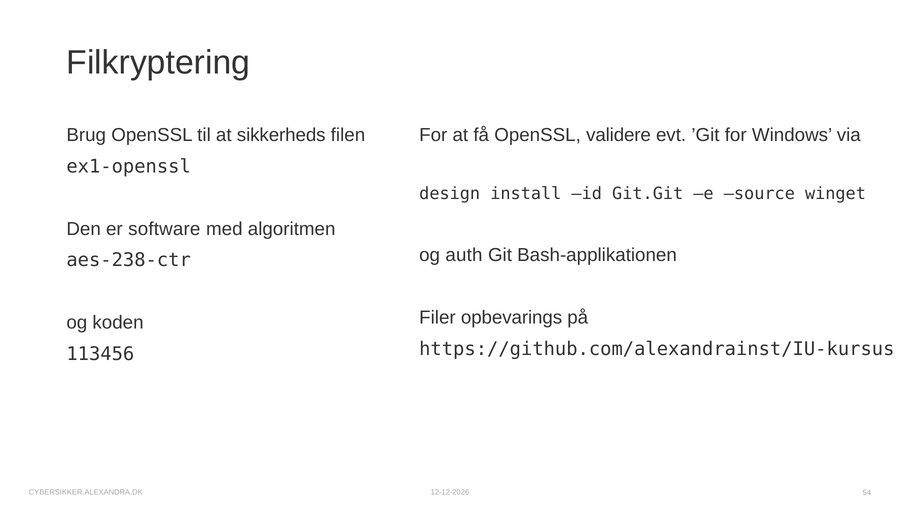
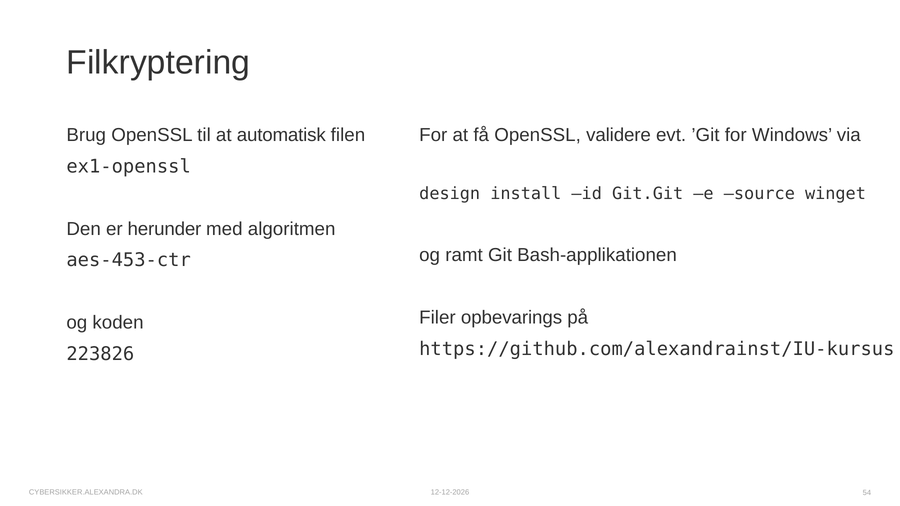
sikkerheds: sikkerheds -> automatisk (281, 135)
software: software -> herunder (164, 229)
auth: auth -> ramt (464, 255)
aes-238-ctr: aes-238-ctr -> aes-453-ctr (129, 260)
113456: 113456 -> 223826 (100, 354)
